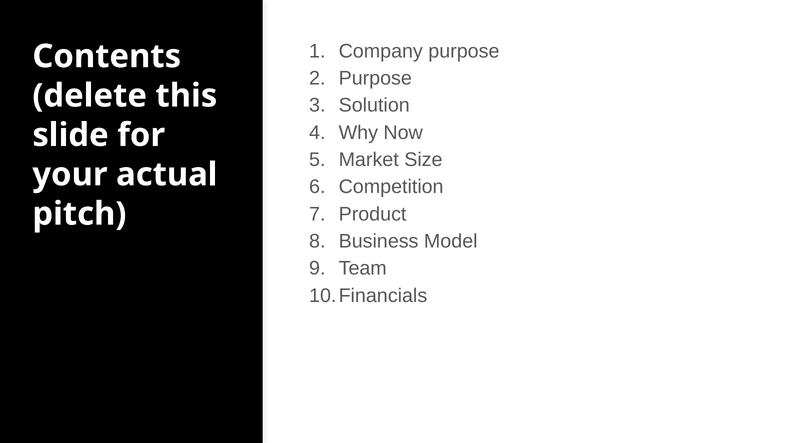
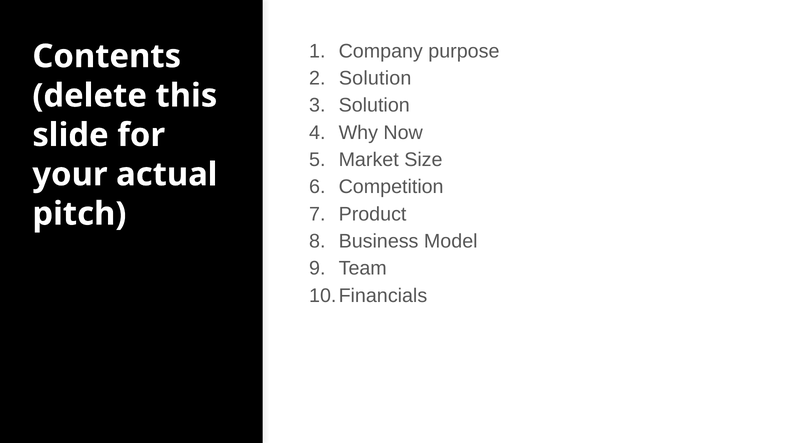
Purpose: Purpose -> Solution (375, 78)
